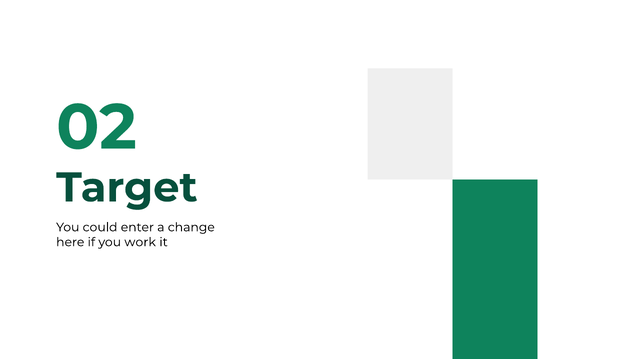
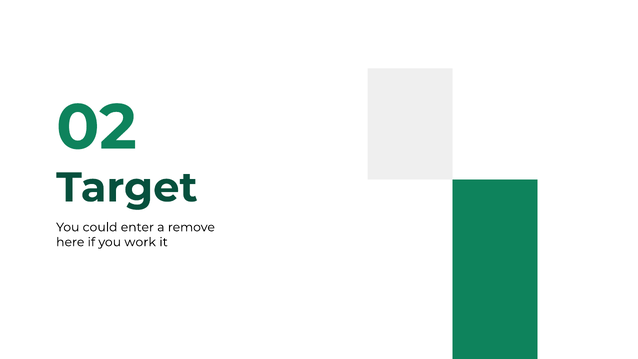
change: change -> remove (191, 227)
